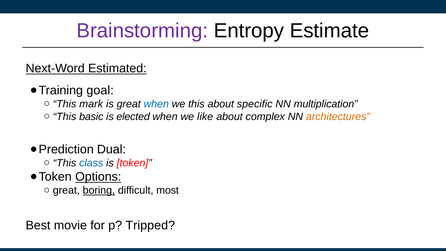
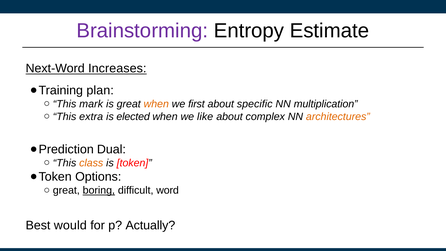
Estimated: Estimated -> Increases (117, 69)
goal: goal -> plan (100, 90)
when colour: blue -> orange (156, 104)
we this: this -> first (196, 104)
basic: basic -> extra (91, 117)
class colour: blue -> orange (91, 163)
Options underline: present -> none (98, 177)
most: most -> word (168, 190)
movie: movie -> would (70, 225)
Tripped: Tripped -> Actually (150, 225)
